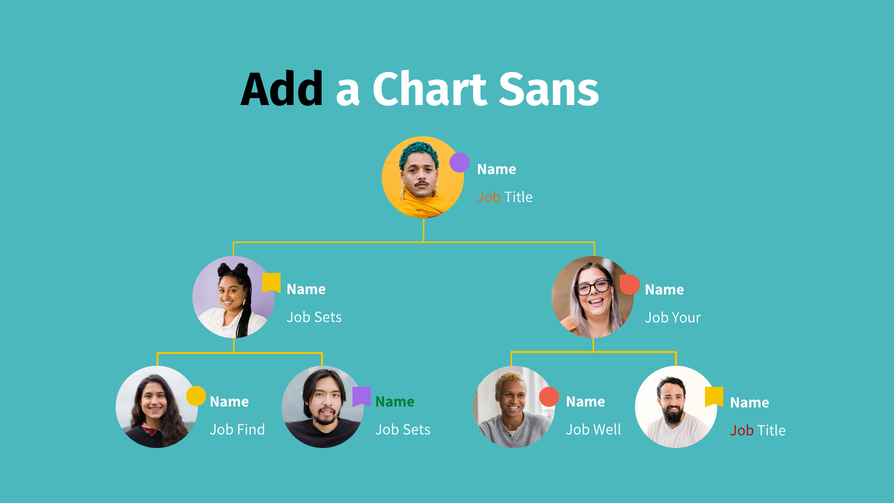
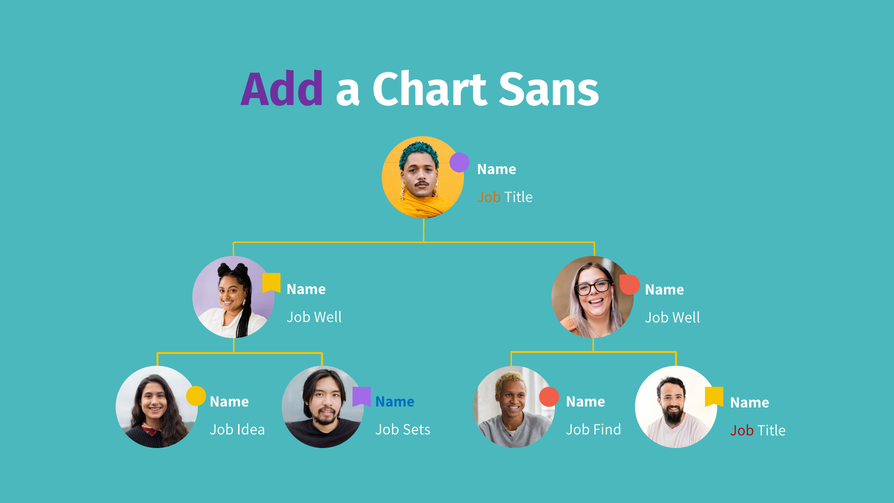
Add colour: black -> purple (283, 90)
Sets: Sets -> Well (328, 317)
Your: Your -> Well (686, 317)
Name colour: green -> blue (395, 401)
Find: Find -> Idea (251, 429)
Well: Well -> Find (607, 429)
